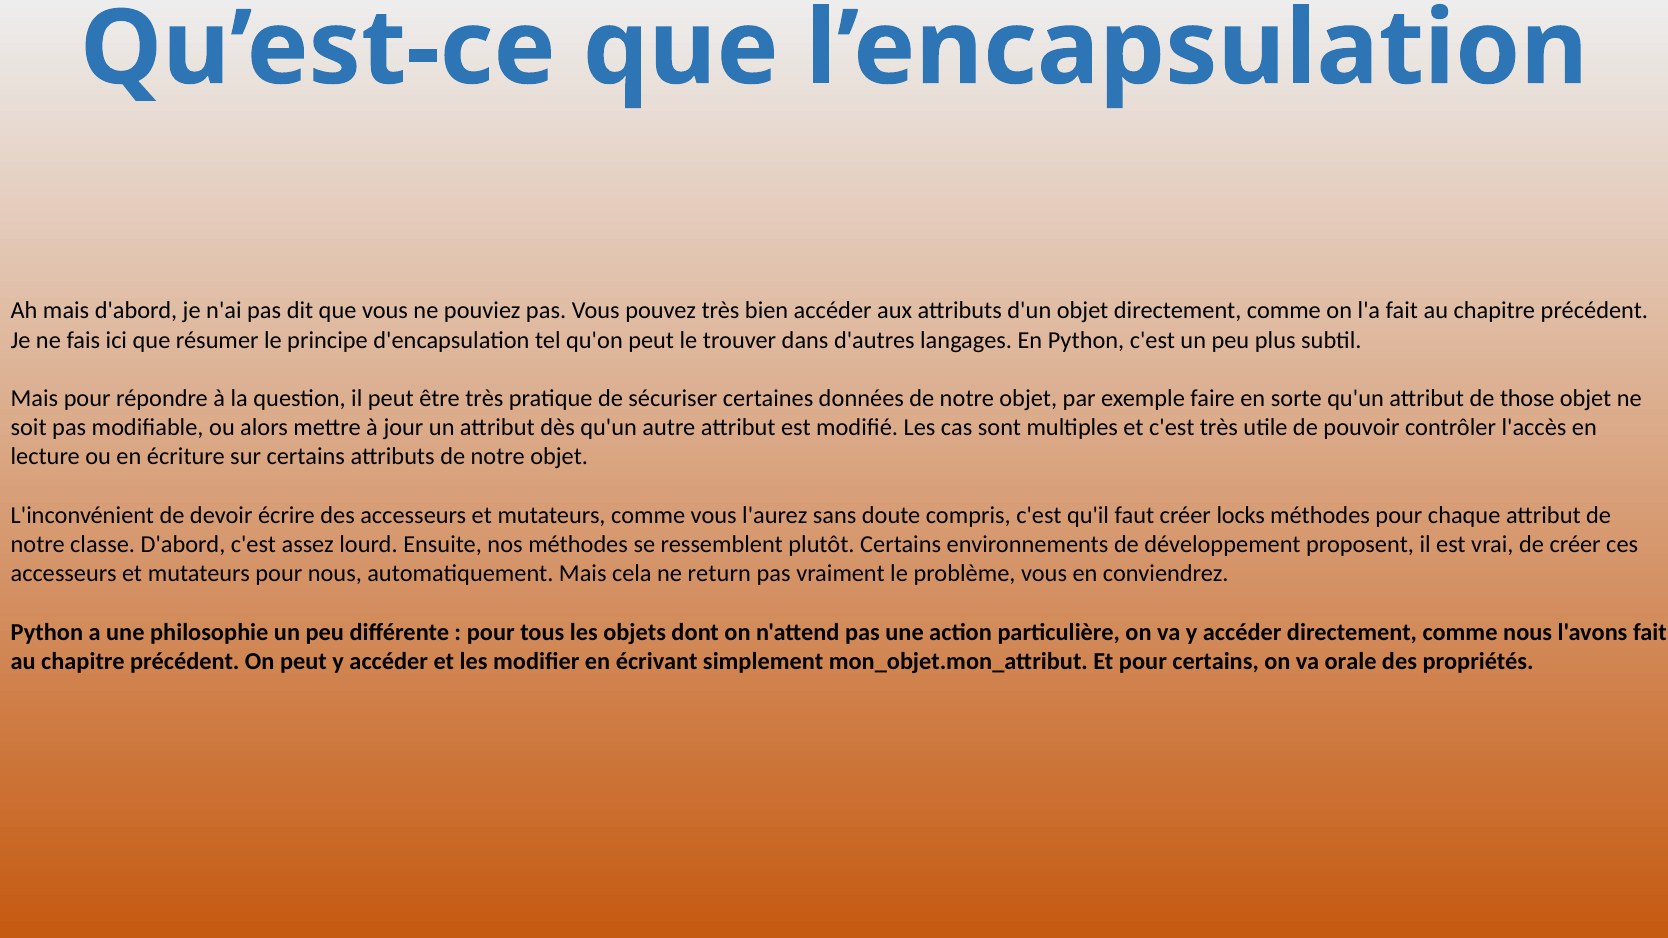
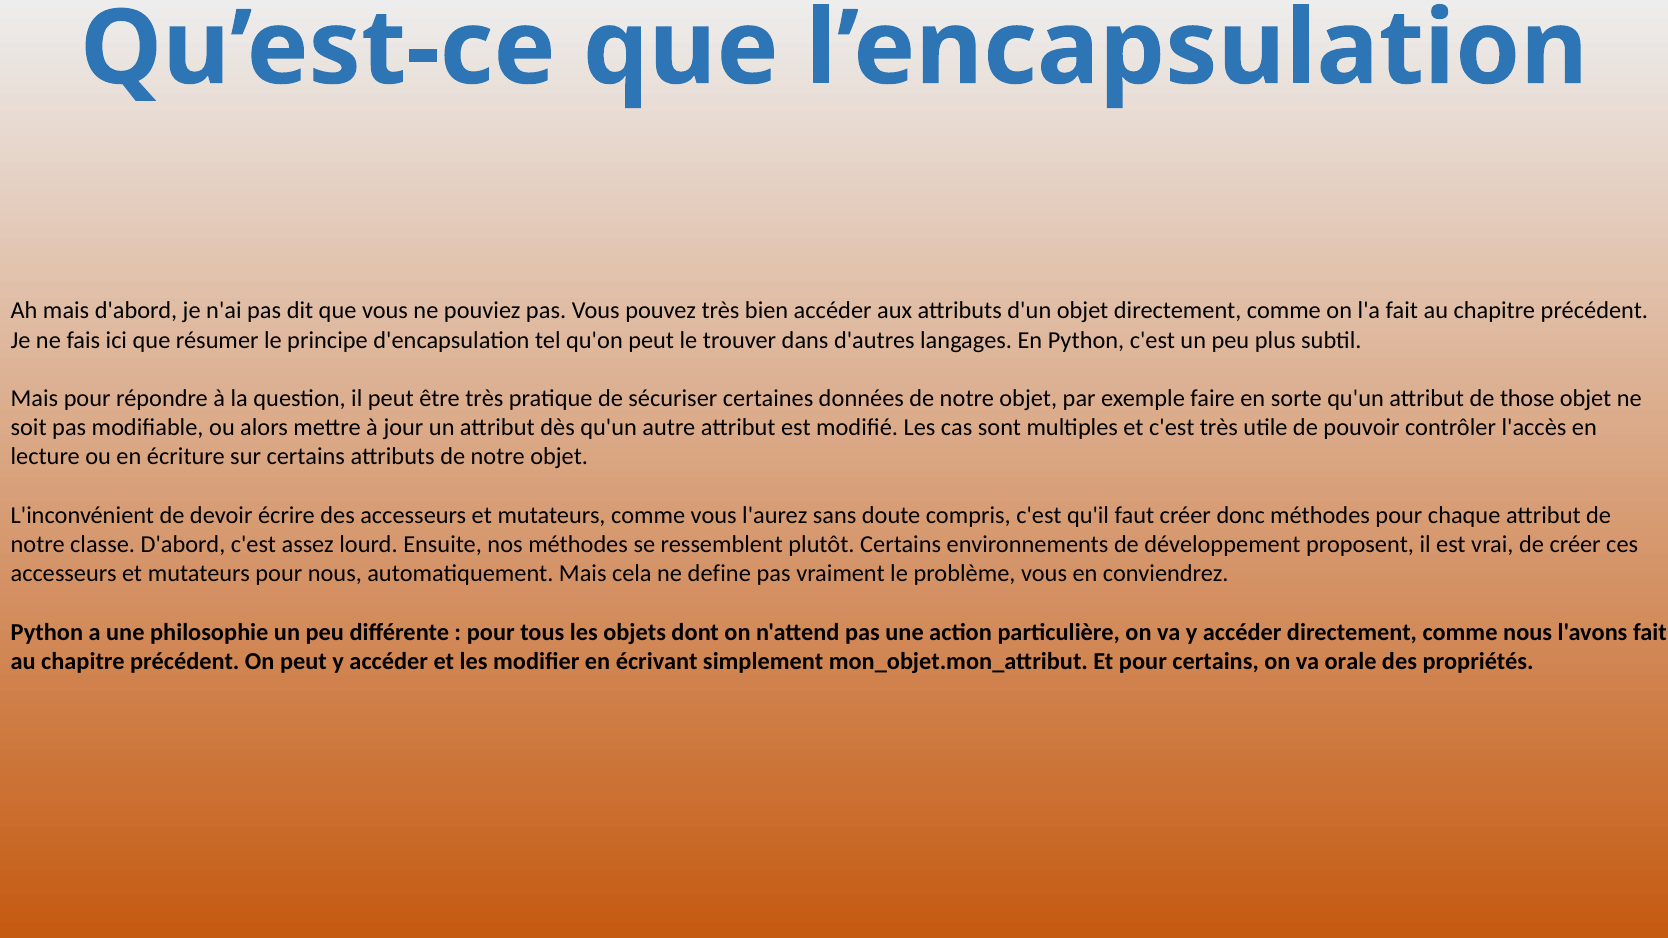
locks: locks -> donc (1241, 515)
return: return -> define (719, 574)
